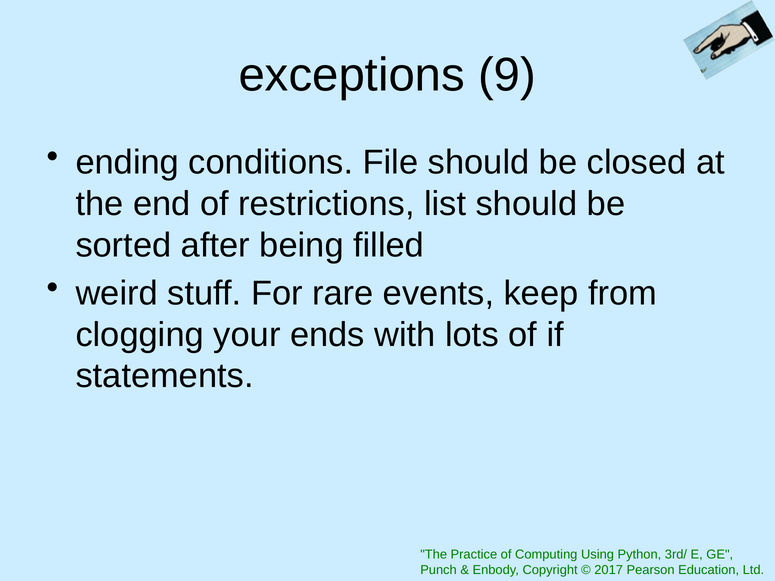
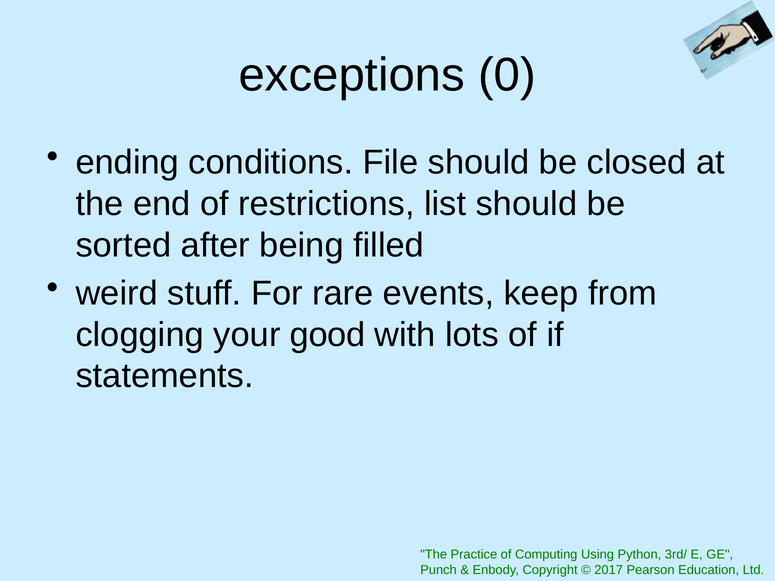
9: 9 -> 0 (507, 75)
ends: ends -> good (328, 335)
